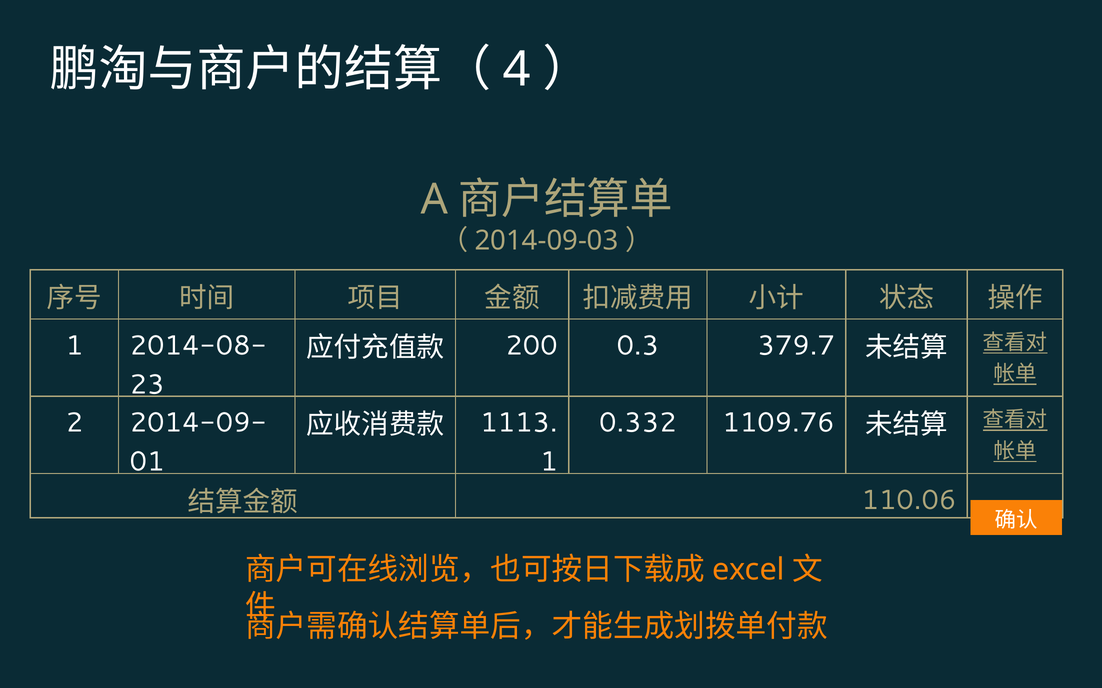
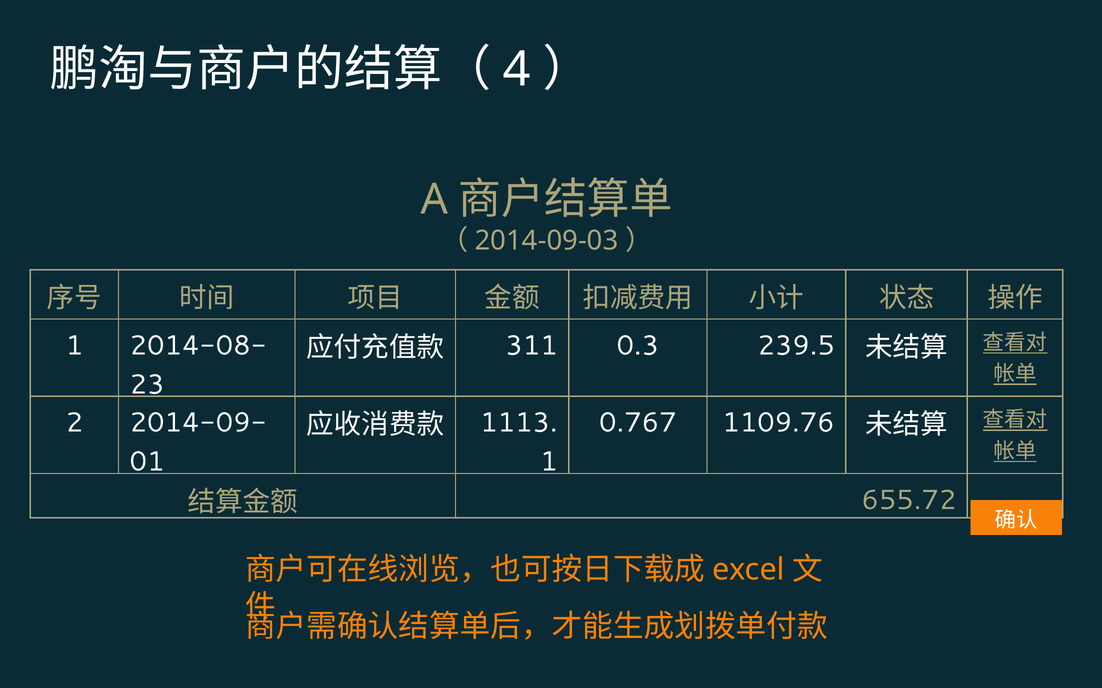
200: 200 -> 311 (531, 345)
379.7: 379.7 -> 239.5 (796, 345)
0.332: 0.332 -> 0.767 (638, 422)
110.06: 110.06 -> 655.72 (909, 500)
